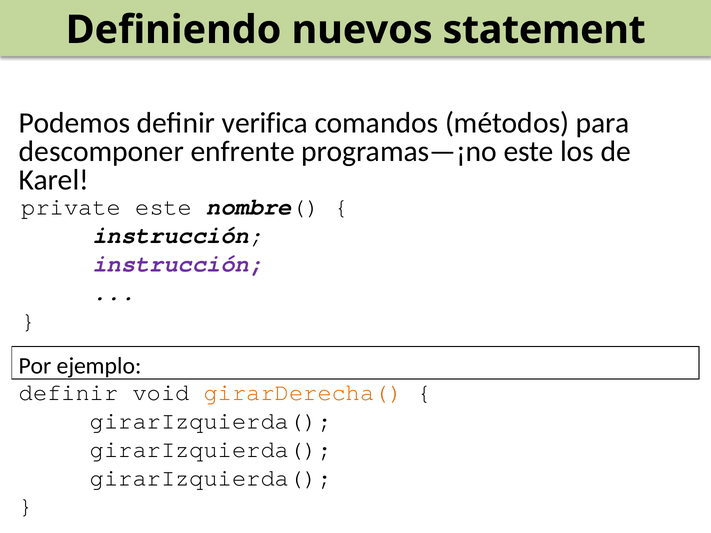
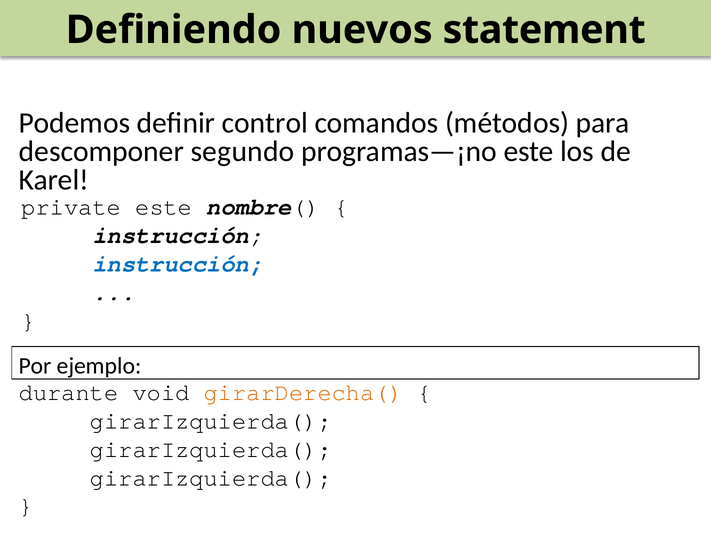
verifica: verifica -> control (265, 123)
enfrente: enfrente -> segundo (243, 151)
instrucción colour: purple -> blue (178, 264)
definir: definir -> durante (69, 393)
